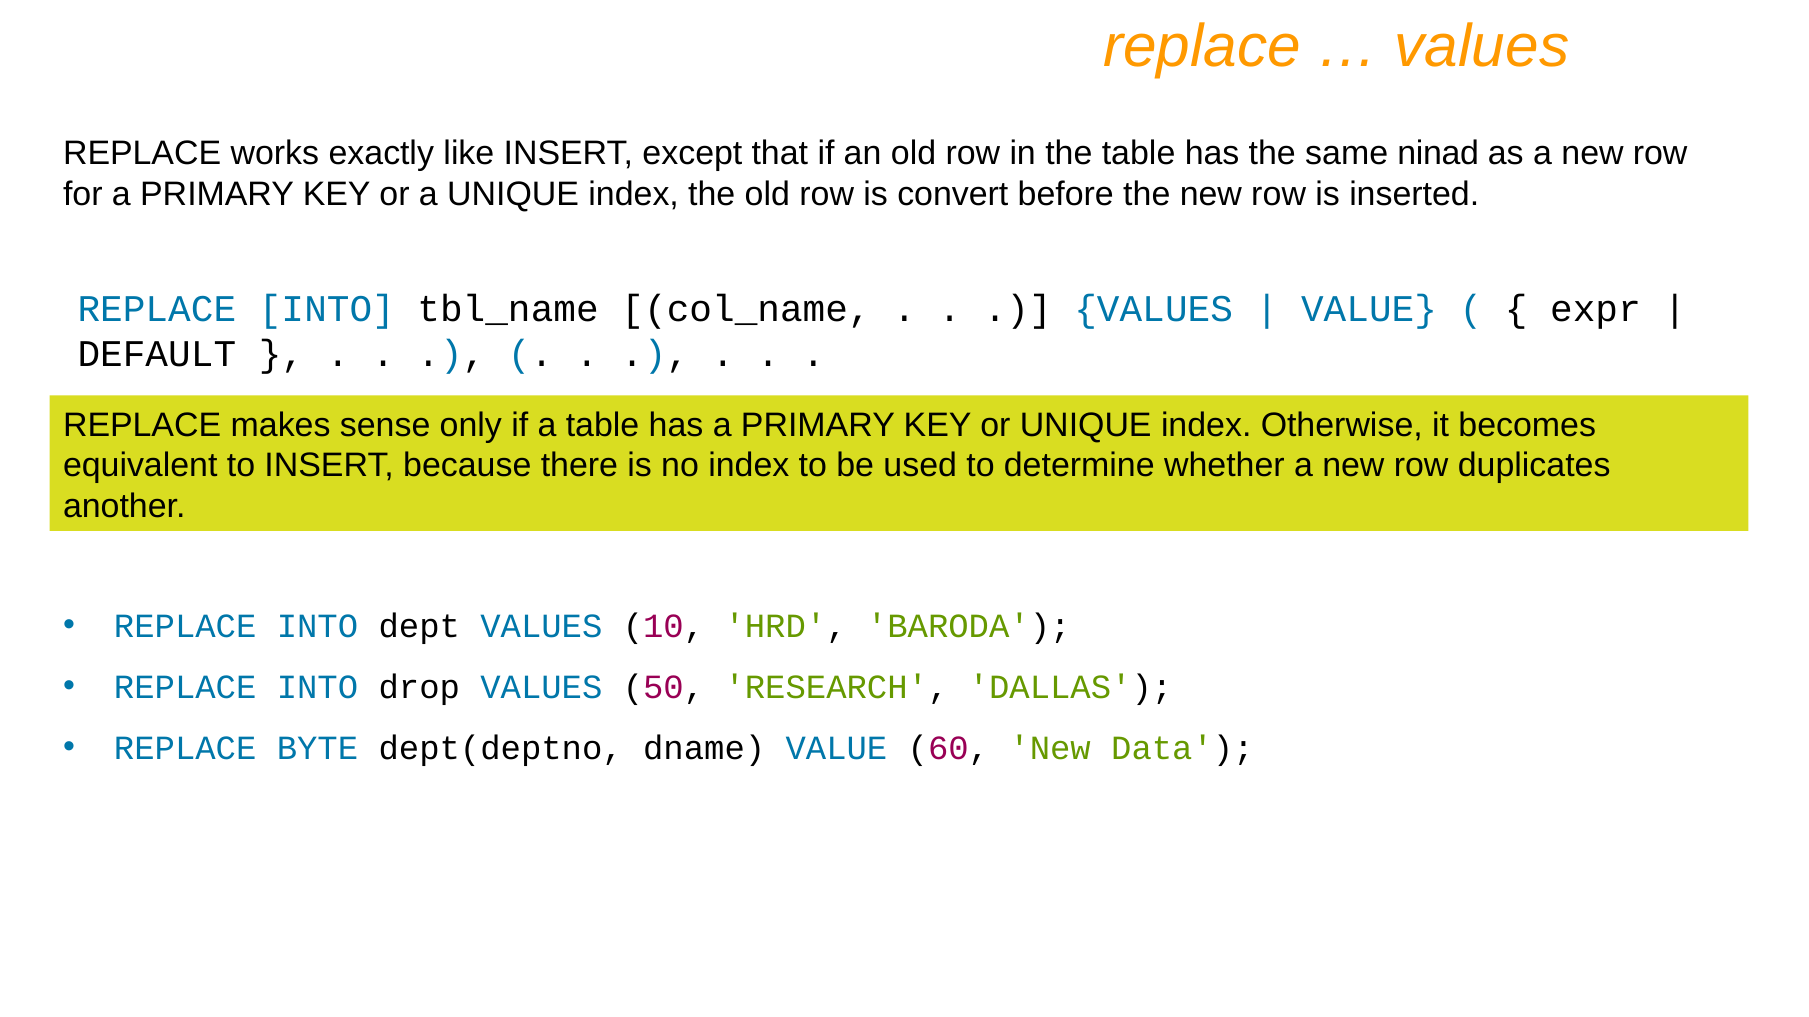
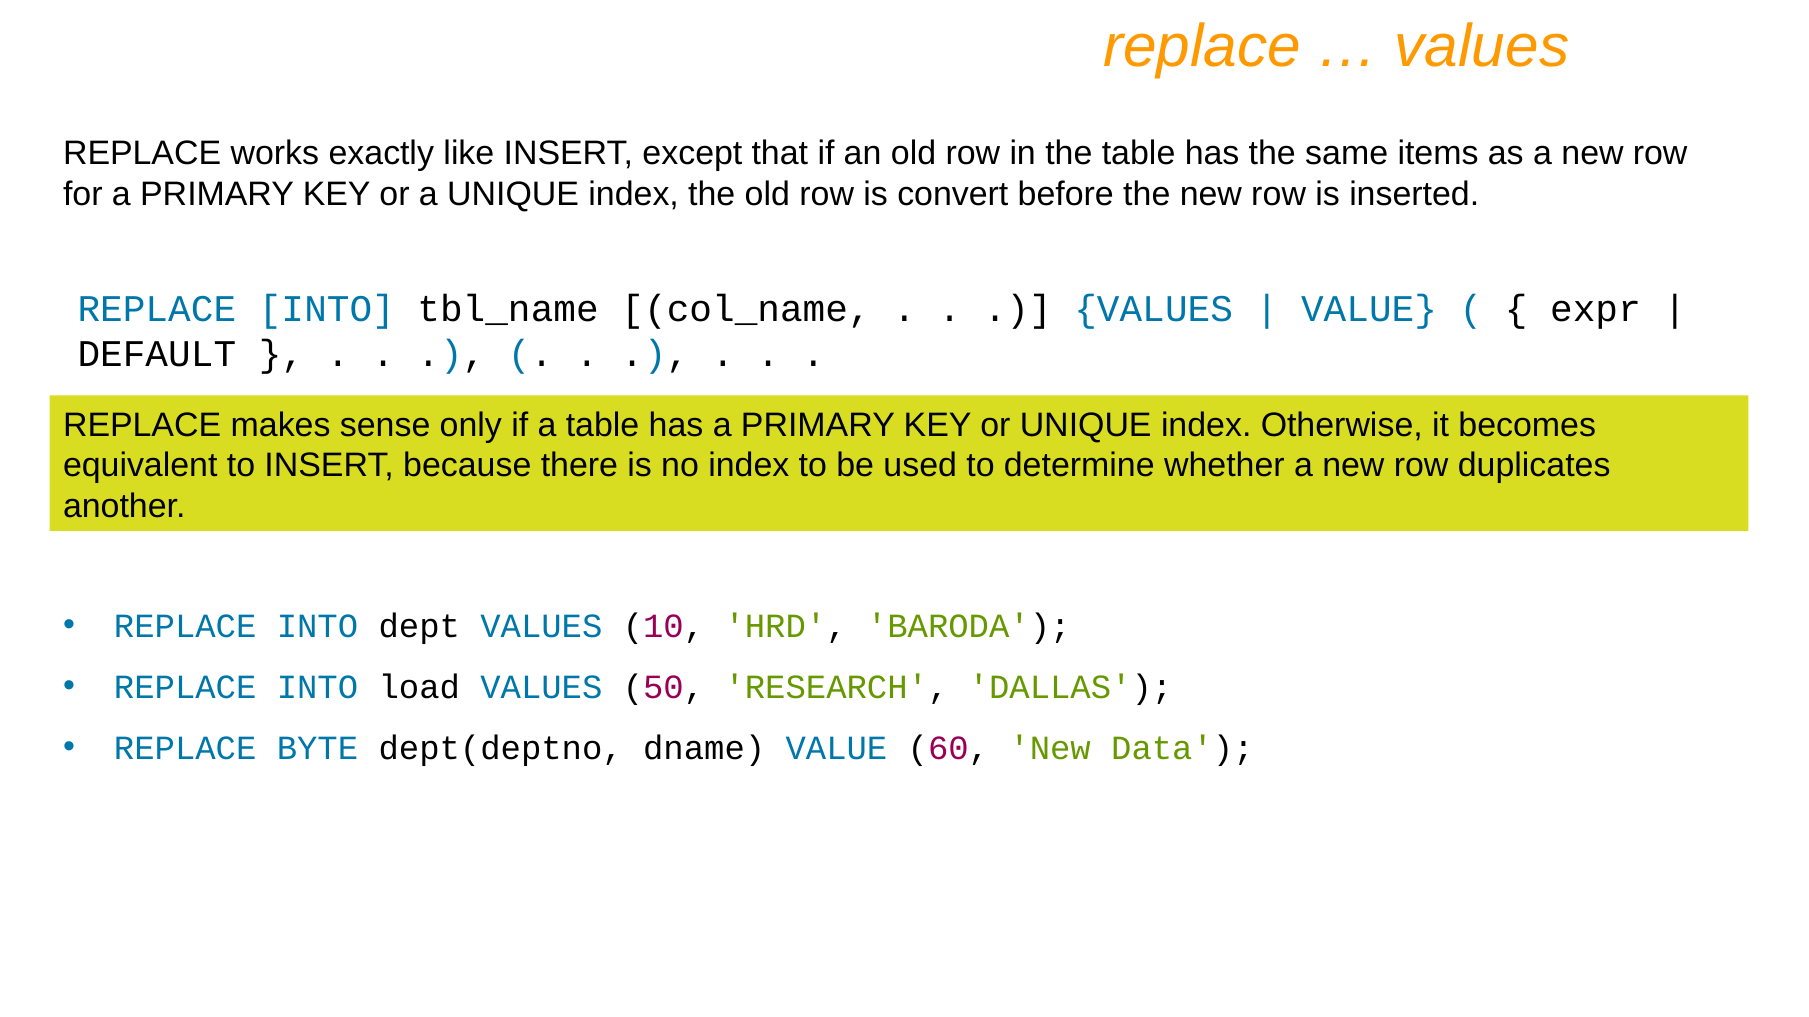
ninad: ninad -> items (1438, 154)
drop: drop -> load (419, 687)
